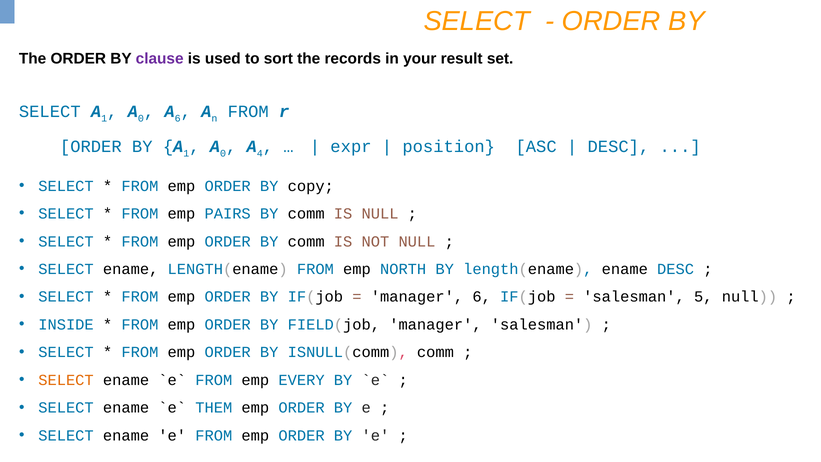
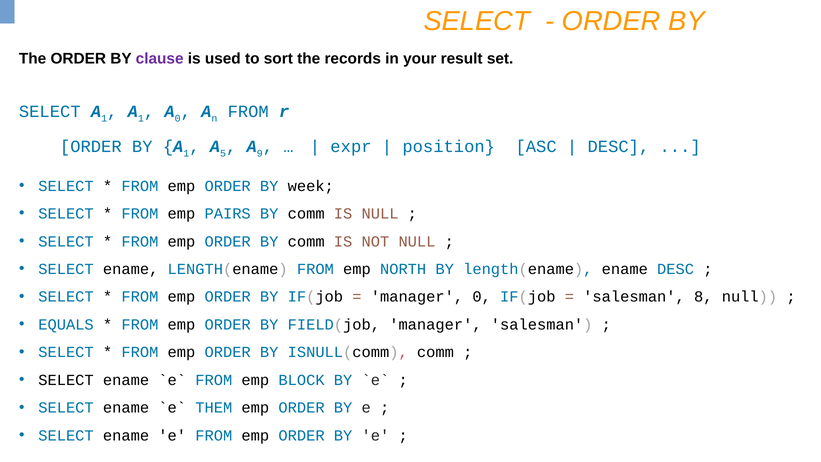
0: 0 -> 1 (141, 118)
6: 6 -> 0 (178, 118)
0: 0 -> 5 (223, 153)
4: 4 -> 9 (260, 153)
copy: copy -> week (311, 186)
manager 6: 6 -> 0 (482, 297)
5: 5 -> 8 (703, 297)
INSIDE: INSIDE -> EQUALS (66, 324)
SELECT colour: orange -> black (66, 380)
EVERY: EVERY -> BLOCK (302, 380)
